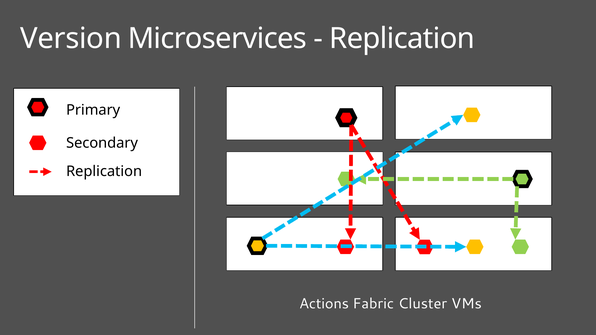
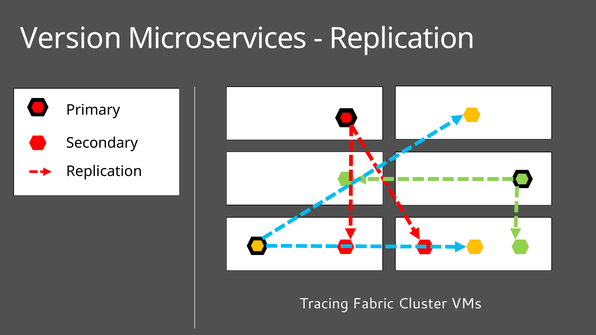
Actions: Actions -> Tracing (324, 304)
